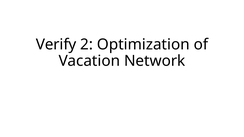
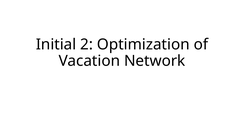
Verify: Verify -> Initial (56, 45)
